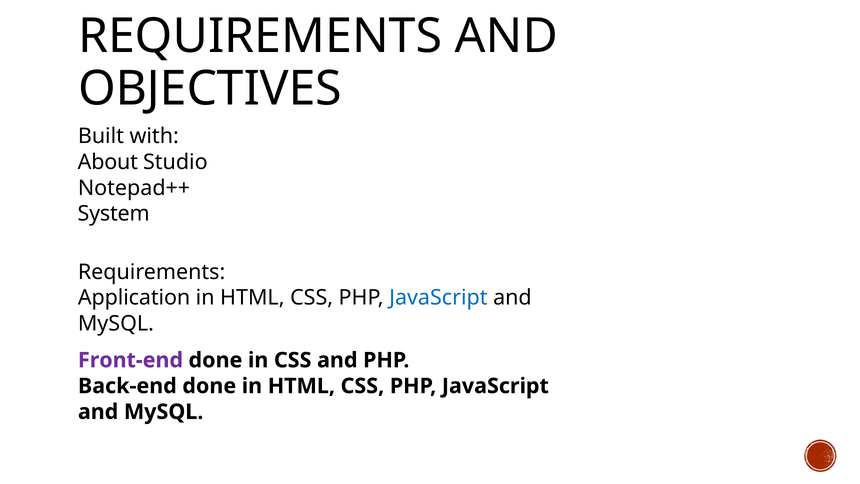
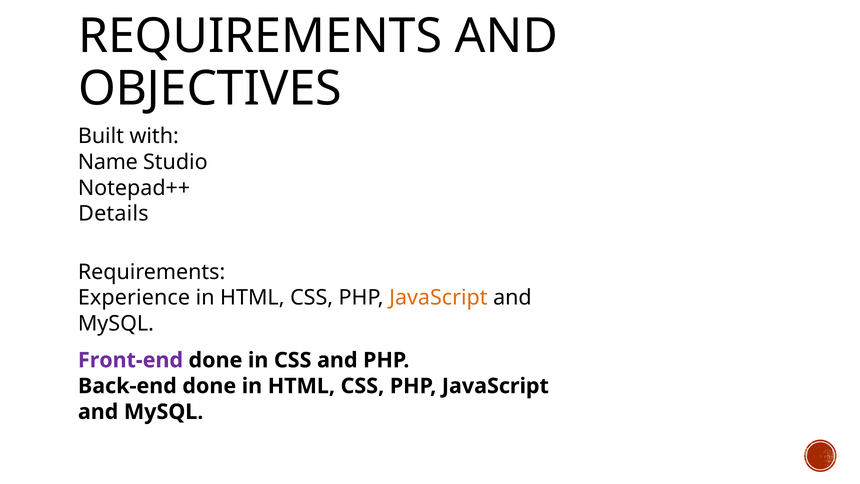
About: About -> Name (108, 162)
System: System -> Details (113, 214)
Application: Application -> Experience (134, 298)
JavaScript colour: blue -> orange (438, 298)
